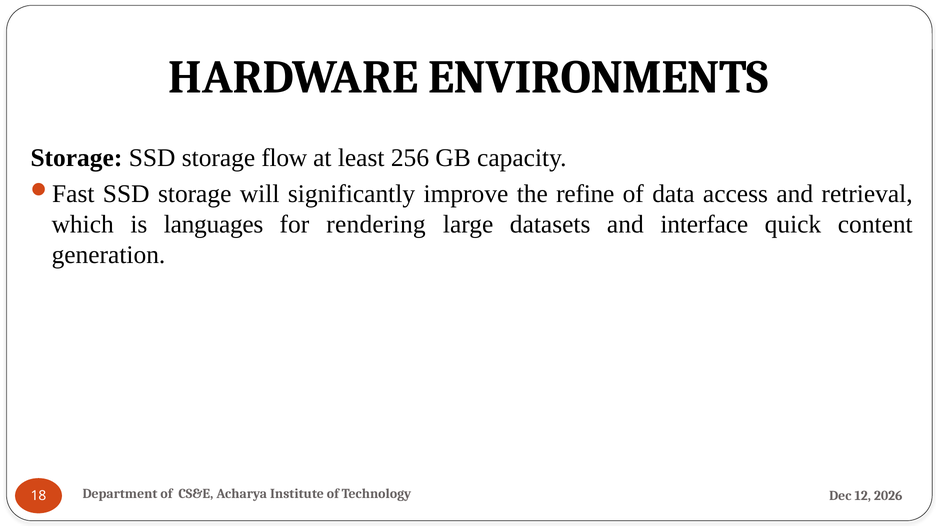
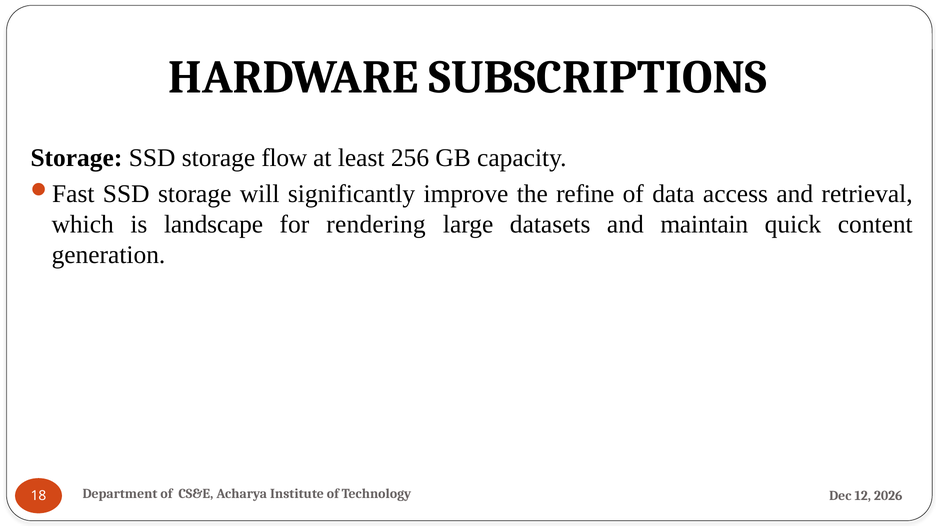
ENVIRONMENTS: ENVIRONMENTS -> SUBSCRIPTIONS (598, 77)
languages: languages -> landscape (214, 225)
interface: interface -> maintain (704, 225)
